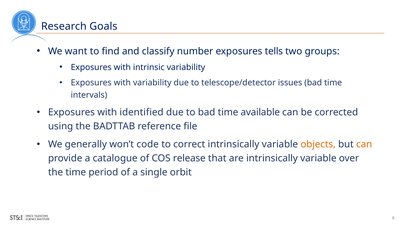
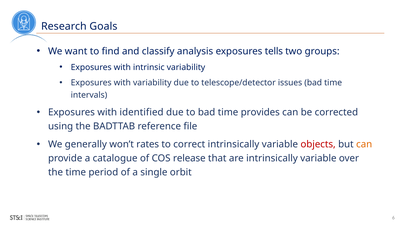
number: number -> analysis (195, 51)
available: available -> provides (260, 112)
code: code -> rates (148, 145)
objects colour: orange -> red (318, 145)
